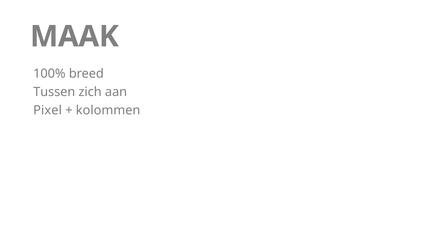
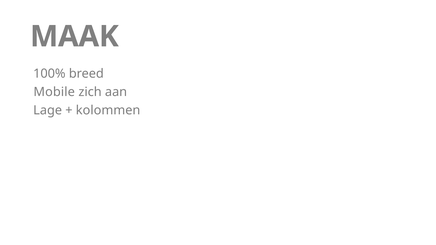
Tussen: Tussen -> Mobile (54, 92)
Pixel: Pixel -> Lage (48, 110)
